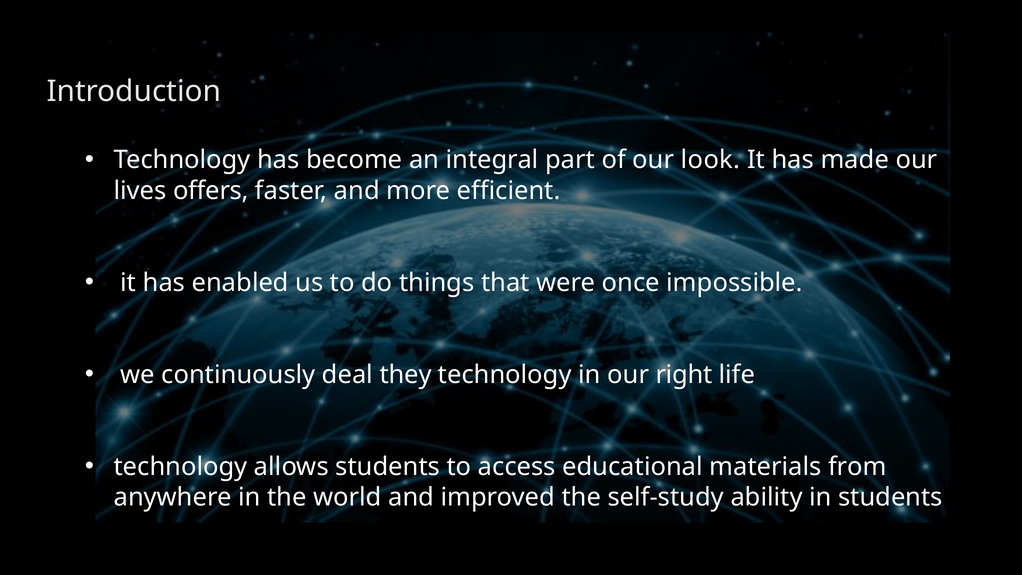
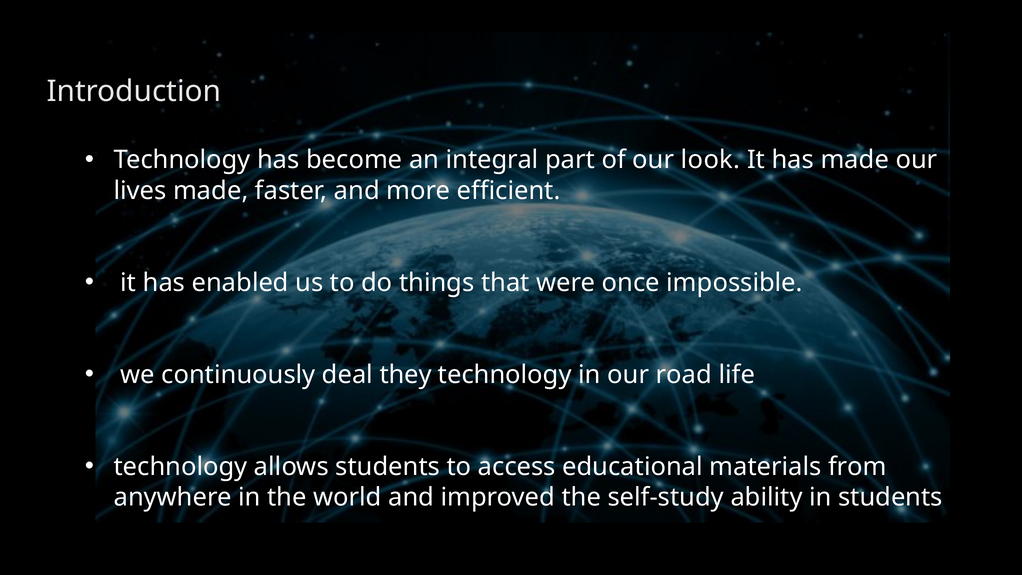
lives offers: offers -> made (211, 191)
right: right -> road (684, 375)
